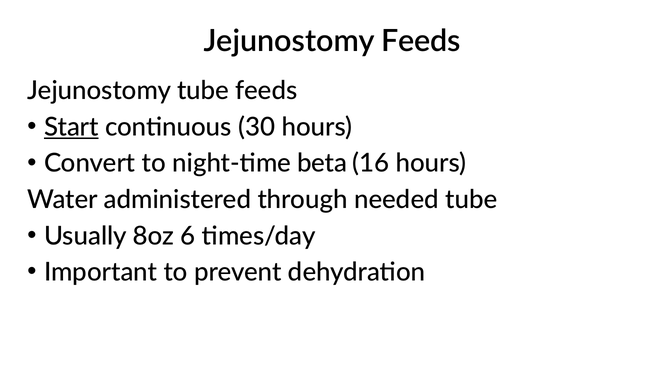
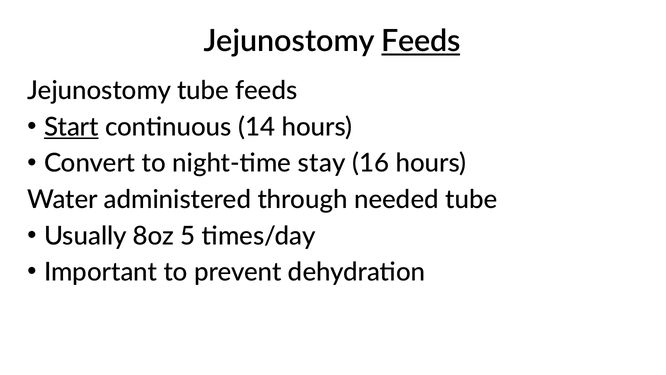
Feeds underline: none -> present (421, 41)
30: 30 -> 14 (257, 127)
beta: beta -> stay (322, 163)
6: 6 -> 5 (188, 236)
